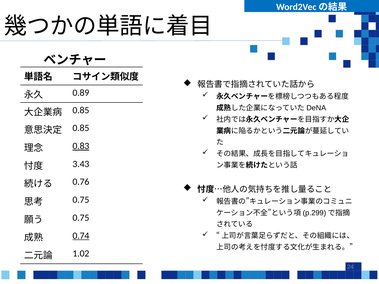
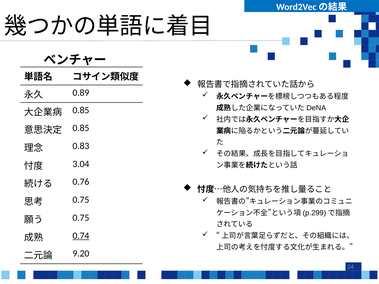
0.83 underline: present -> none (81, 146)
3.43: 3.43 -> 3.04 (81, 164)
1.02: 1.02 -> 9.20 (81, 254)
